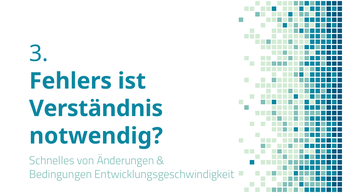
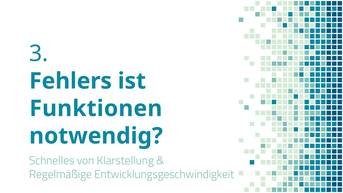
Verständnis: Verständnis -> Funktionen (96, 108)
Änderungen: Änderungen -> Klarstellung (125, 161)
Bedingungen: Bedingungen -> Regelmäßige (61, 174)
